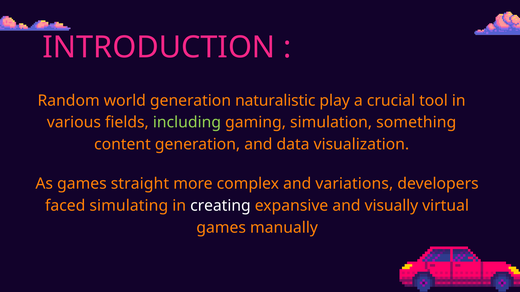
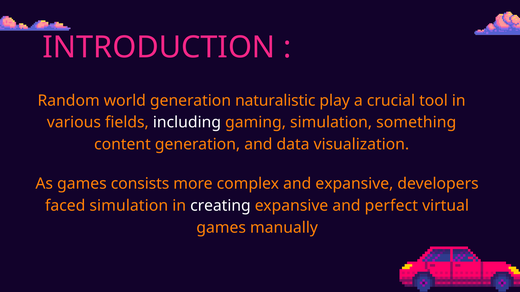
including colour: light green -> white (187, 123)
straight: straight -> consists (140, 184)
and variations: variations -> expansive (354, 184)
faced simulating: simulating -> simulation (129, 206)
visually: visually -> perfect (391, 206)
